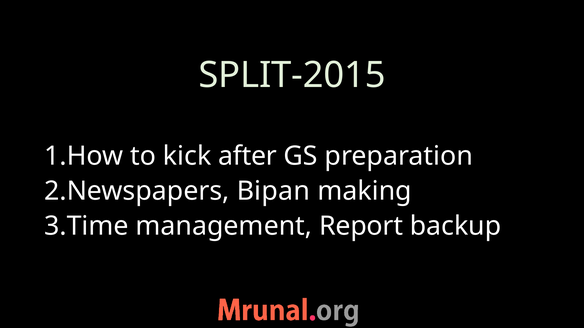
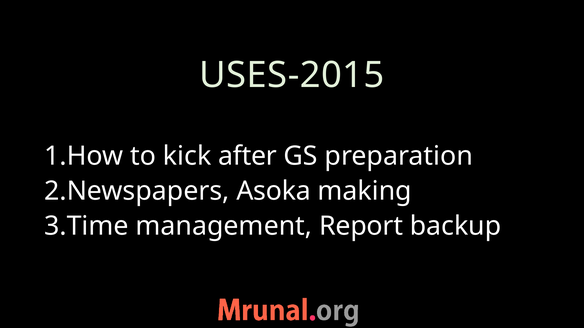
SPLIT-2015: SPLIT-2015 -> USES-2015 (292, 75)
Bipan: Bipan -> Asoka (274, 191)
